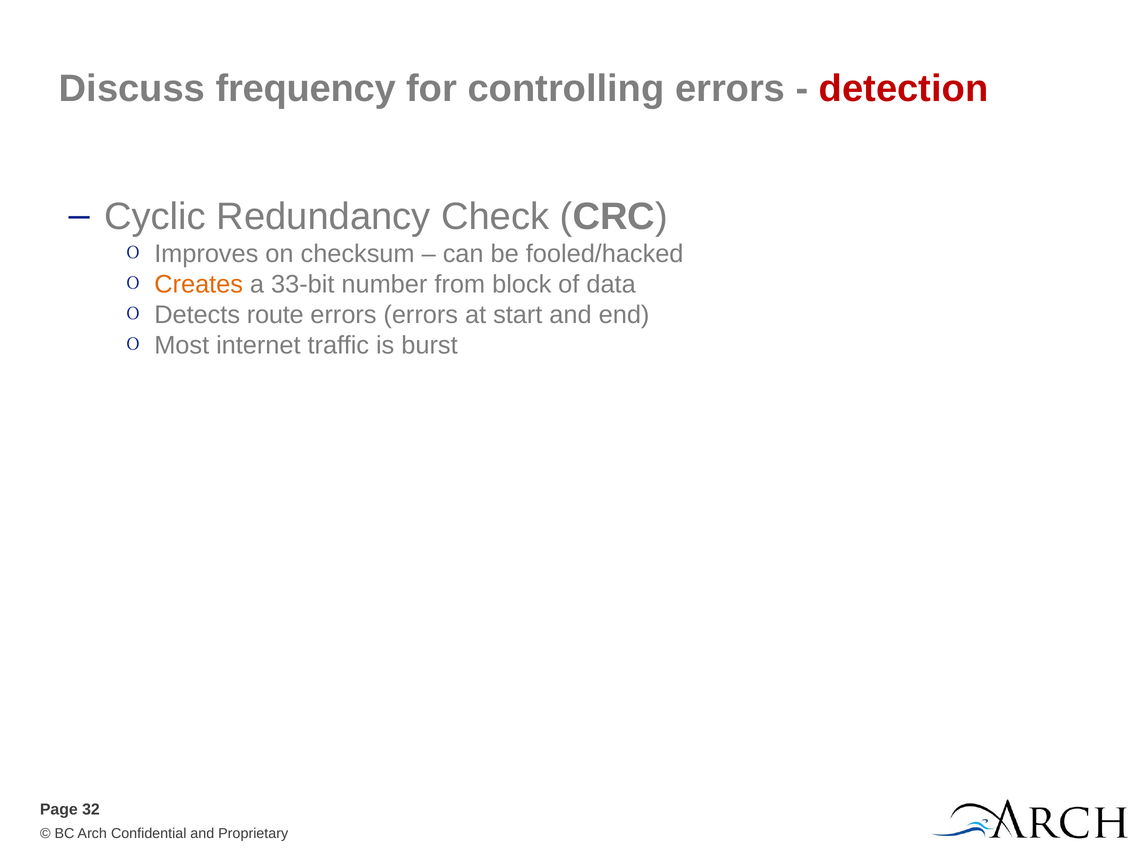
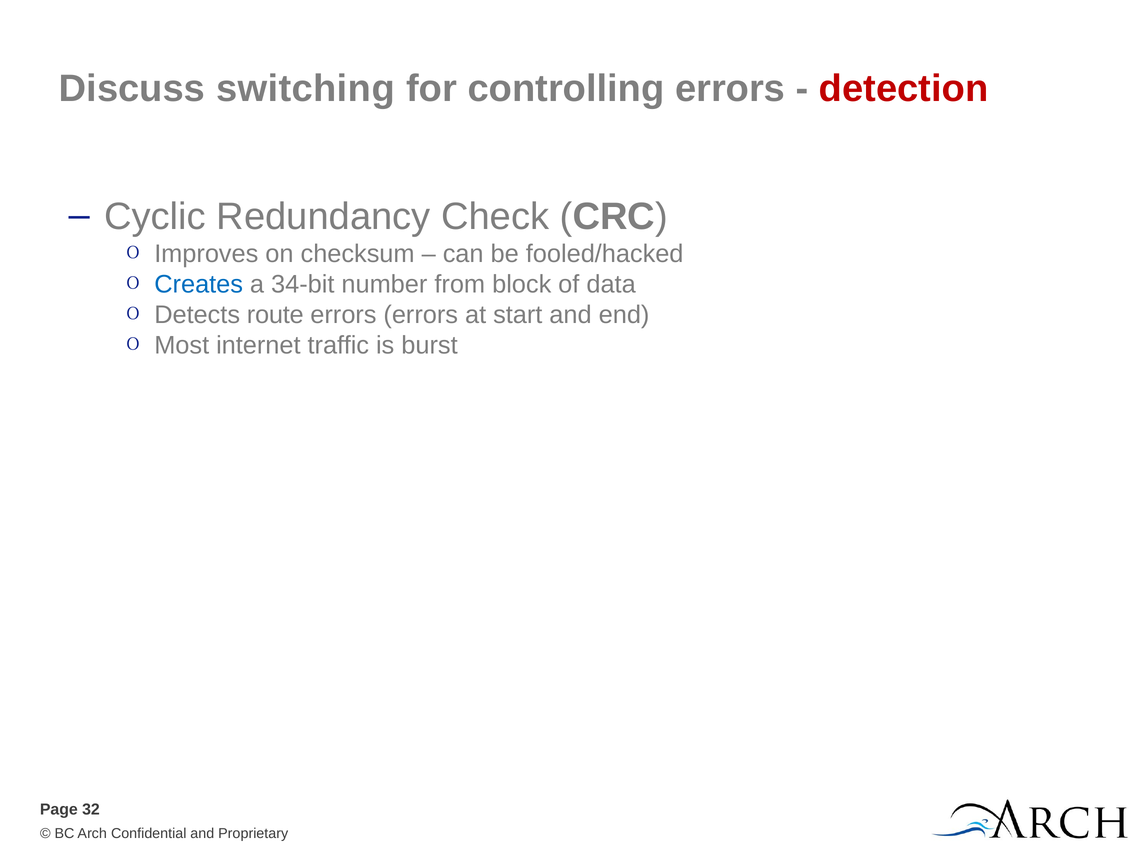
frequency: frequency -> switching (305, 88)
Creates colour: orange -> blue (199, 285)
33-bit: 33-bit -> 34-bit (303, 285)
